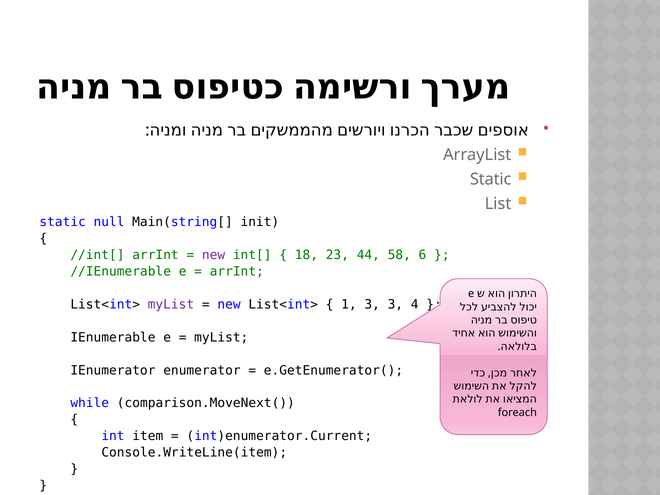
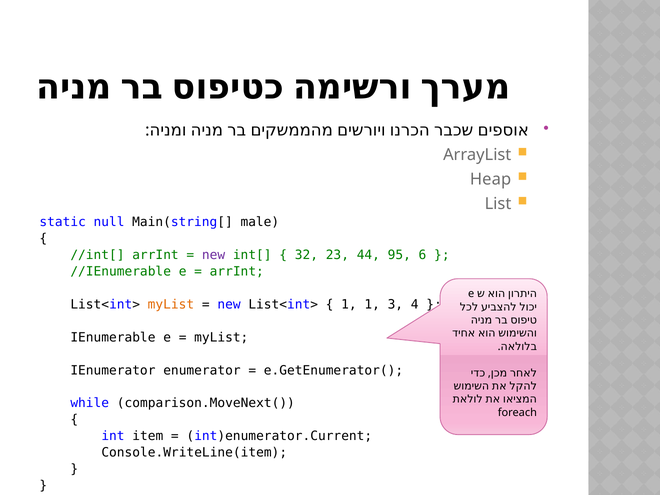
Static: Static -> Heap (491, 179)
init: init -> male (260, 222)
18: 18 -> 32 (306, 255)
58: 58 -> 95 (399, 255)
myList colour: purple -> orange (171, 304)
1 3: 3 -> 1 (372, 304)
